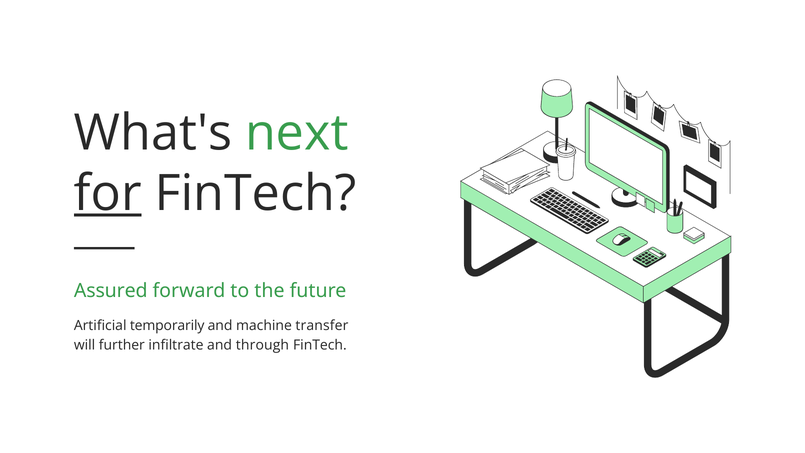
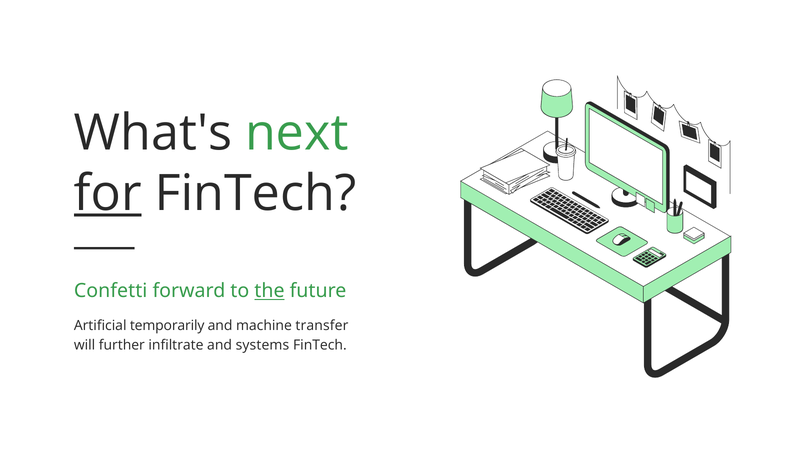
Assured: Assured -> Confetti (111, 291)
the underline: none -> present (269, 291)
through: through -> systems (262, 345)
